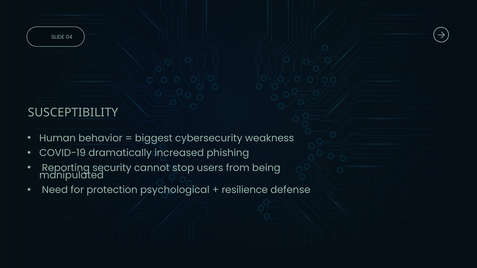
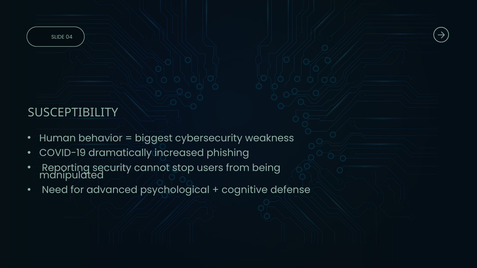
protection: protection -> advanced (112, 190)
resilience: resilience -> cognitive (245, 190)
